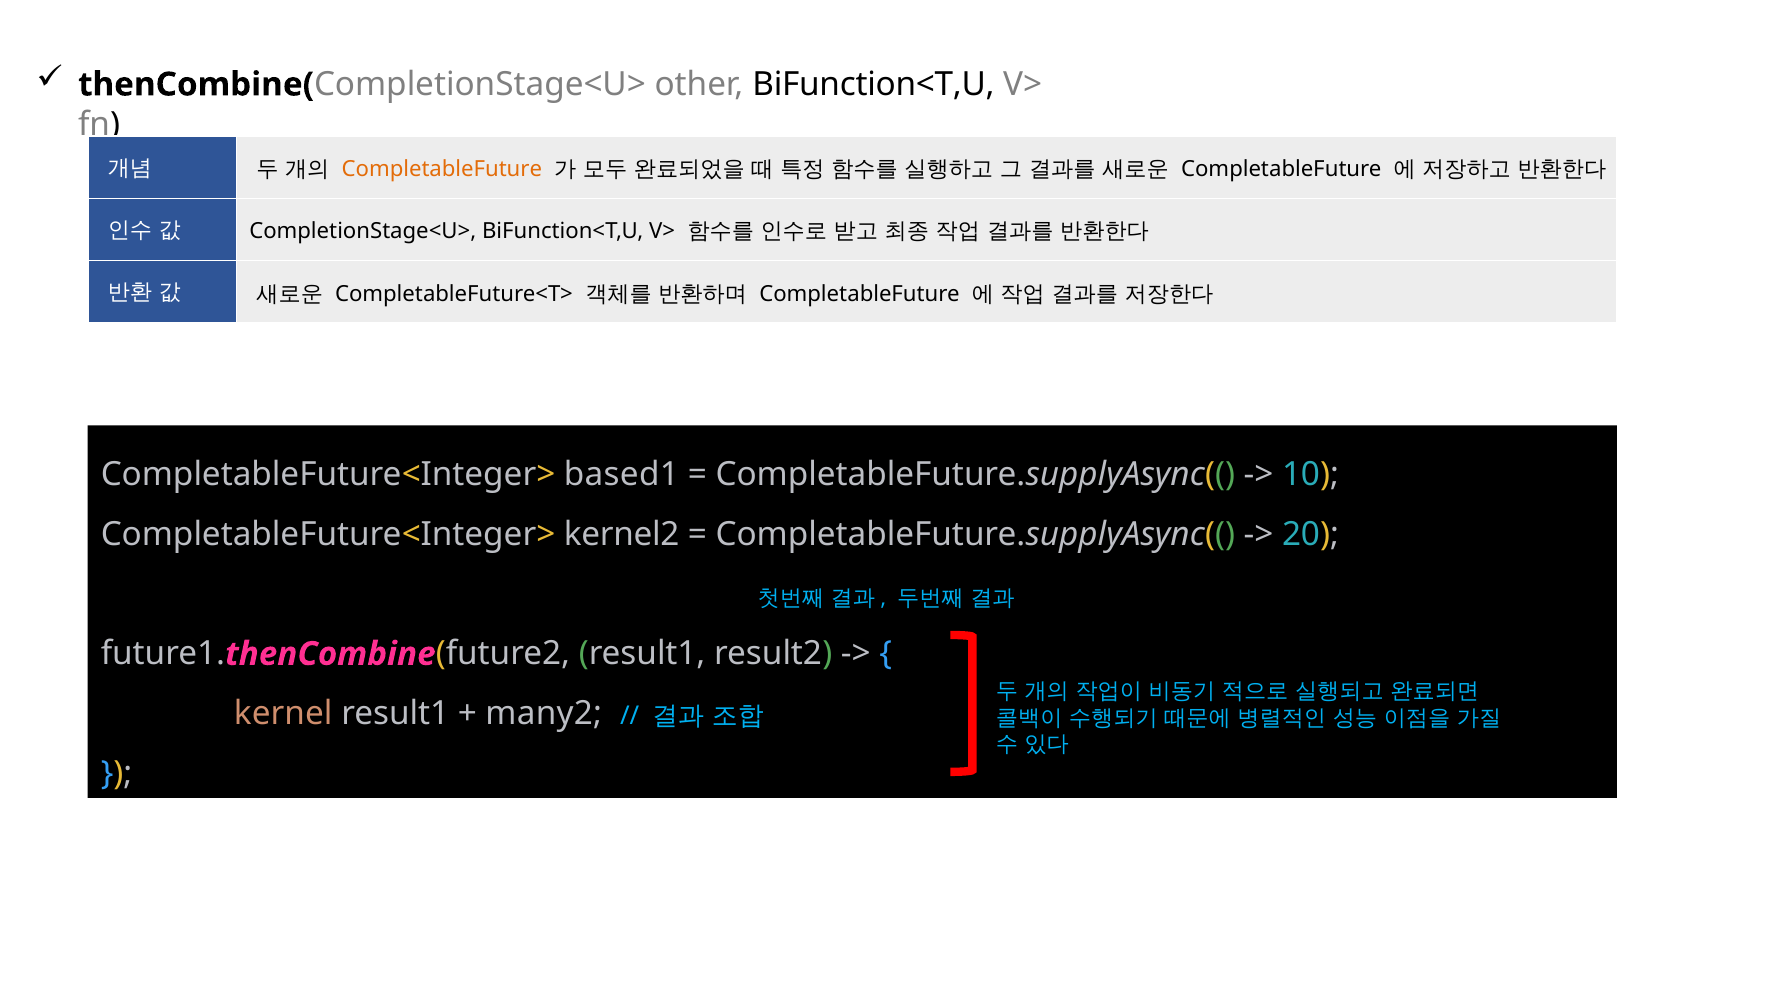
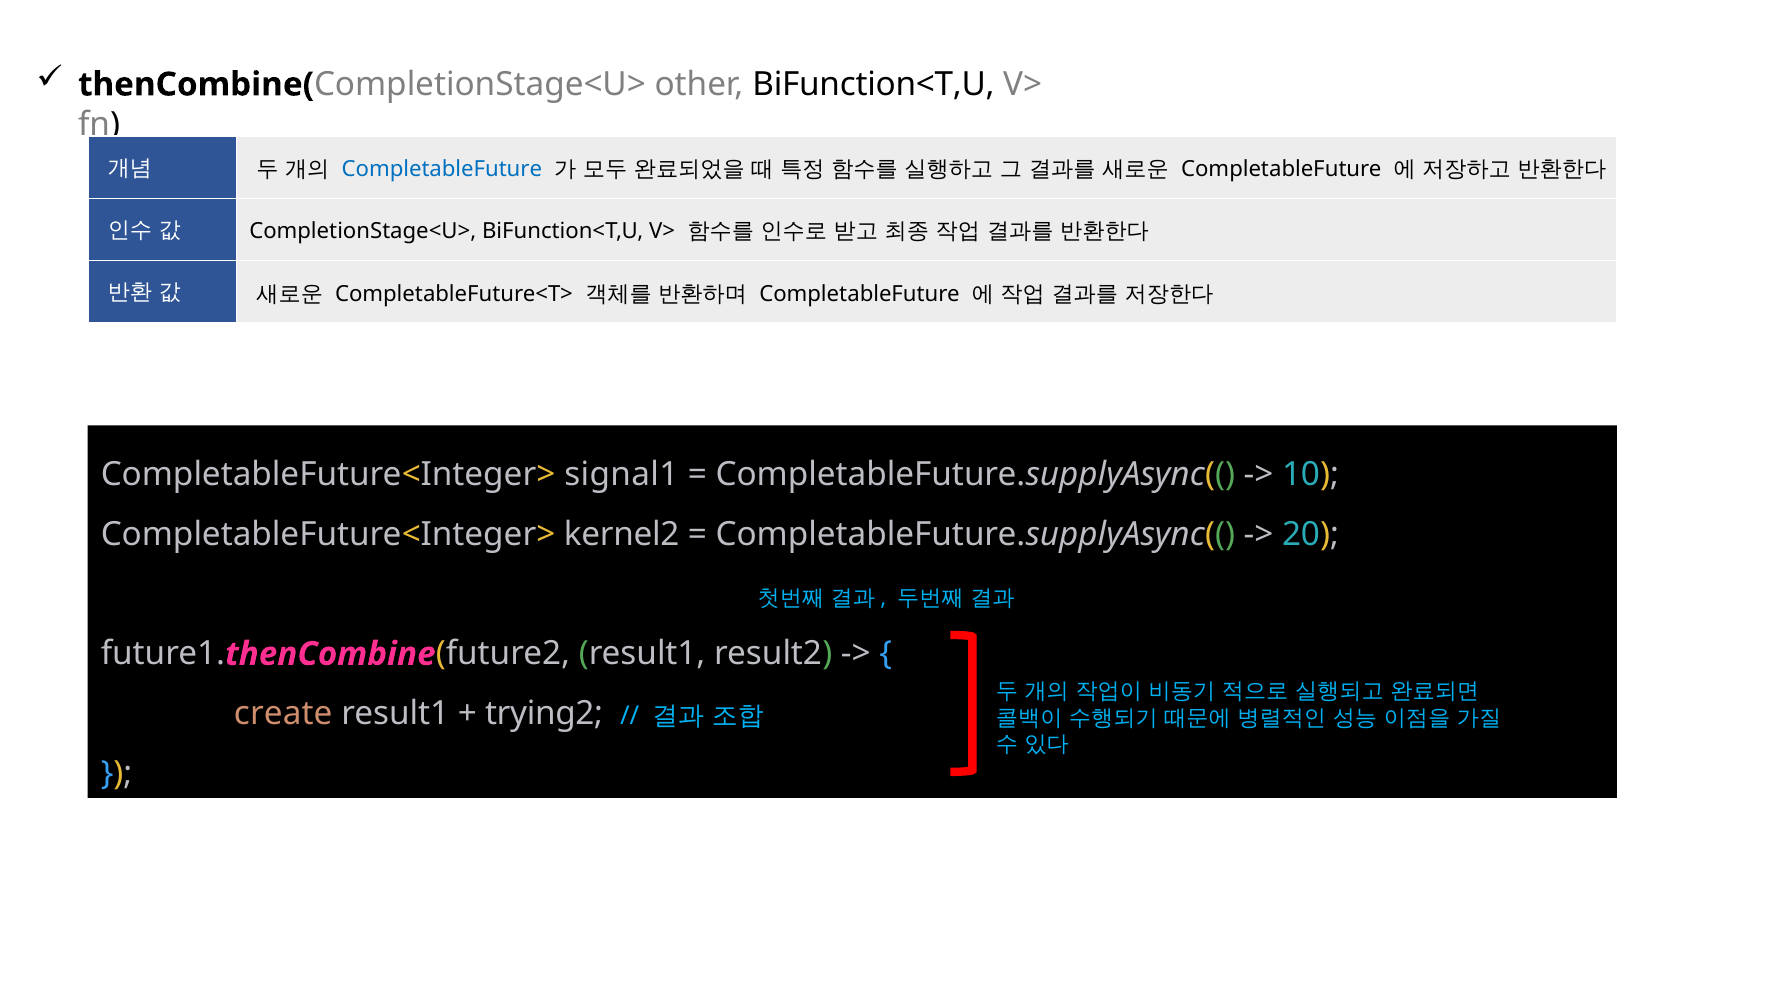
CompletableFuture colour: orange -> blue (442, 169)
based1: based1 -> signal1 (621, 474)
kernel: kernel -> create (283, 714)
many2: many2 -> trying2 (544, 714)
